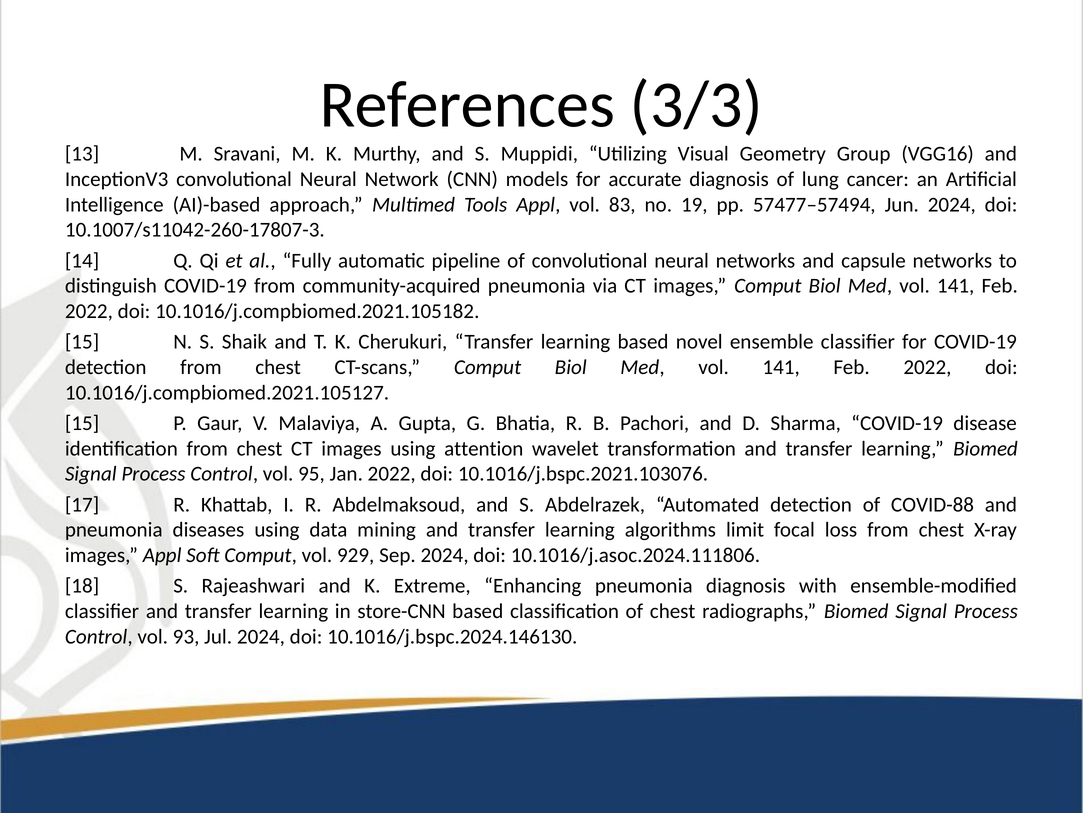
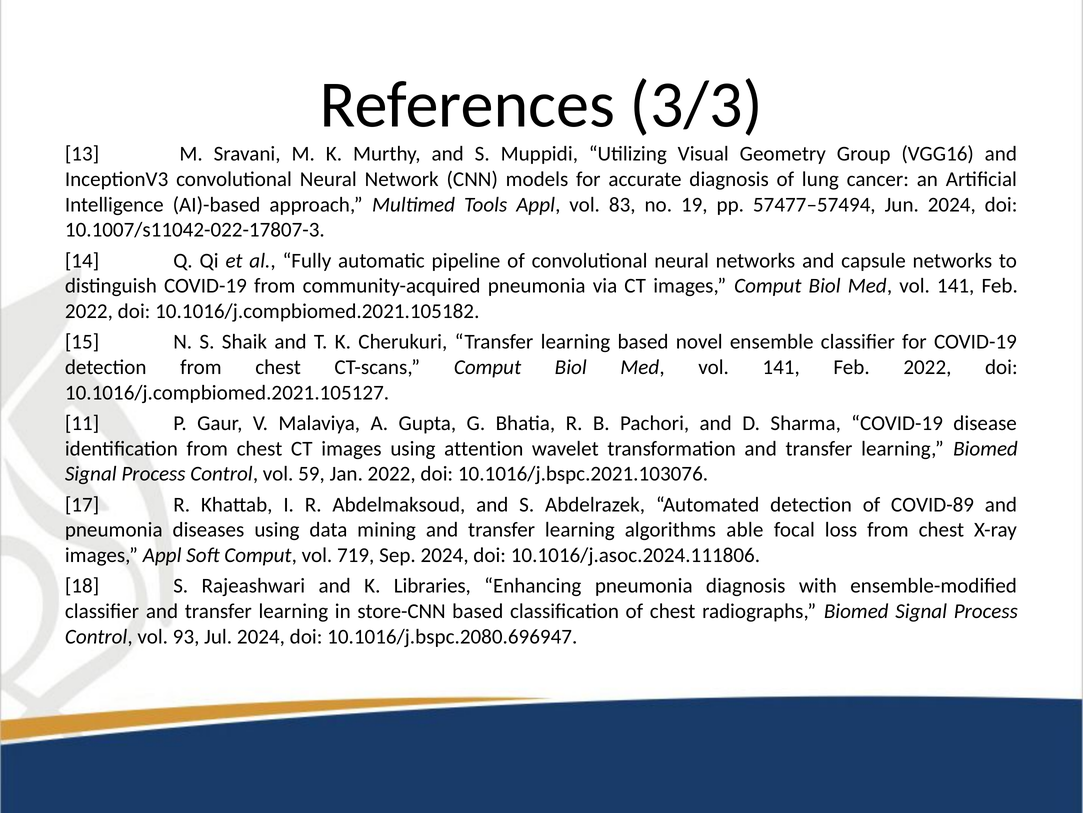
10.1007/s11042-260-17807-3: 10.1007/s11042-260-17807-3 -> 10.1007/s11042-022-17807-3 (195, 230)
15: 15 -> 11 (82, 423)
95: 95 -> 59 (311, 473)
COVID-88: COVID-88 -> COVID-89 (932, 504)
limit: limit -> able (745, 529)
929: 929 -> 719 (356, 555)
Extreme: Extreme -> Libraries (432, 585)
10.1016/j.bspc.2024.146130: 10.1016/j.bspc.2024.146130 -> 10.1016/j.bspc.2080.696947 (452, 636)
